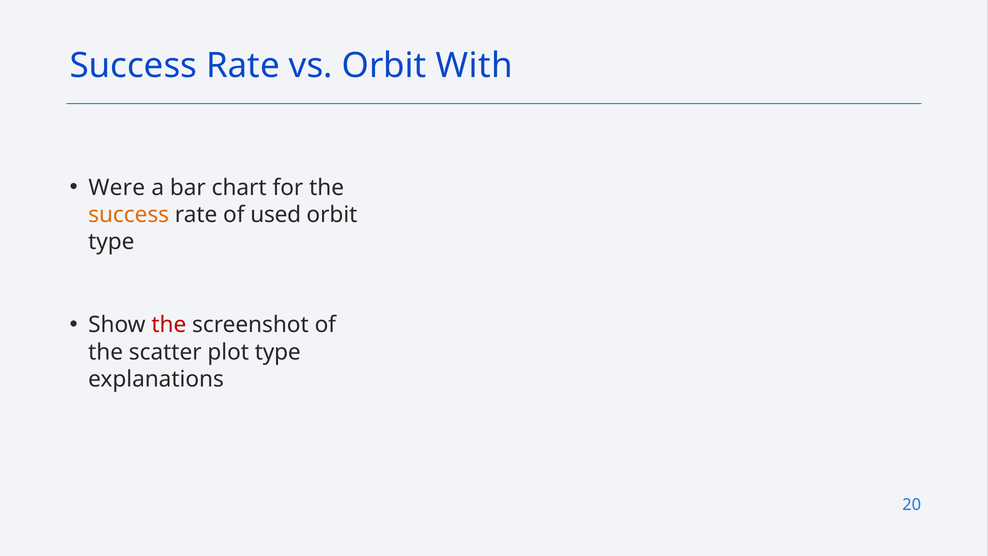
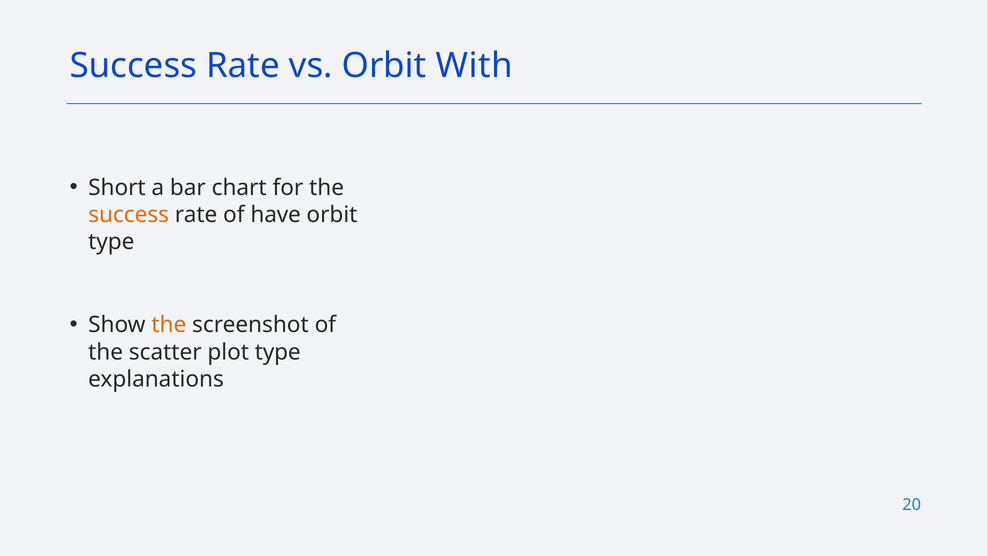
Were: Were -> Short (117, 188)
used: used -> have (276, 215)
the colour: red -> orange (169, 325)
